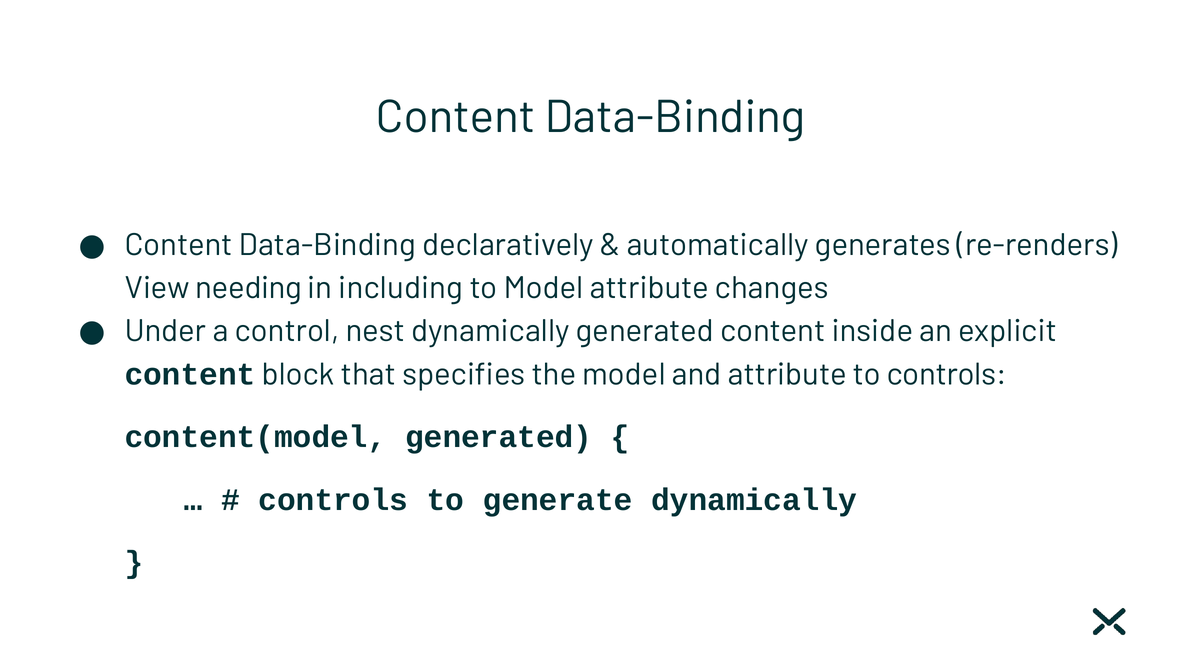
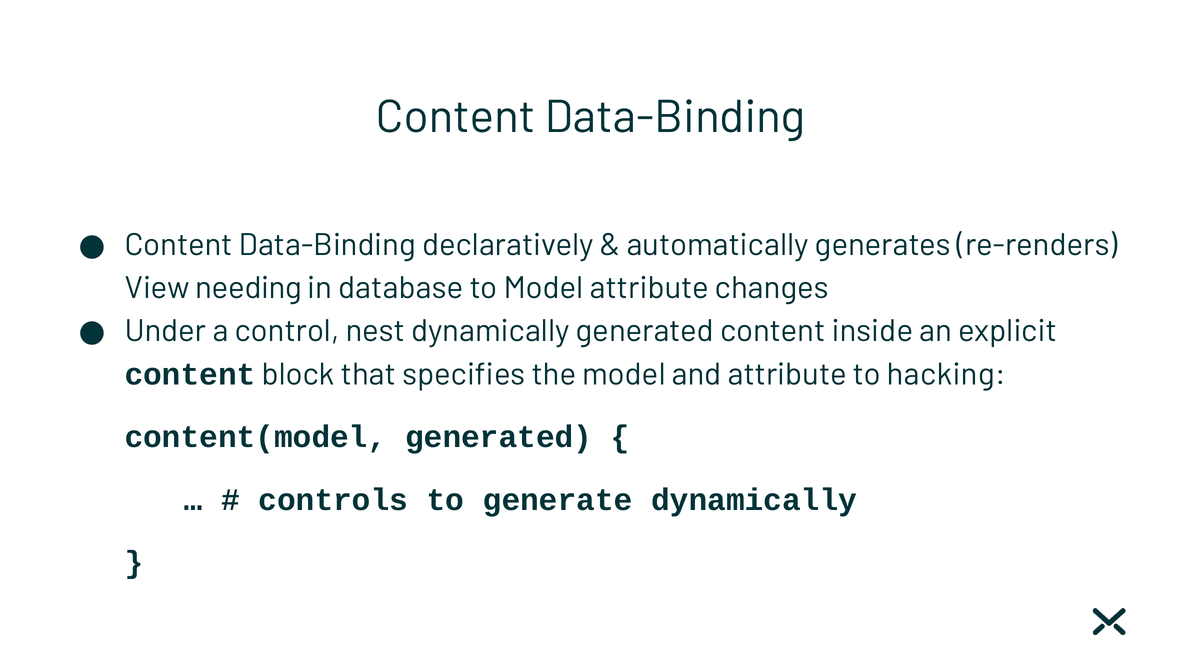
including: including -> database (401, 288)
to controls: controls -> hacking (946, 374)
